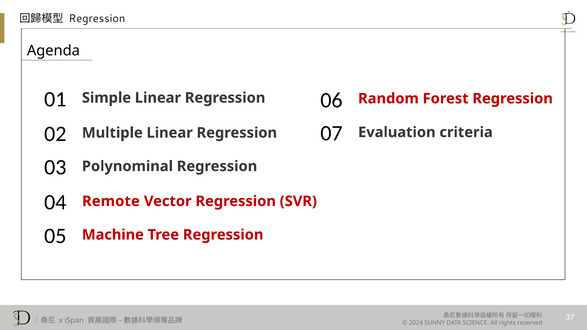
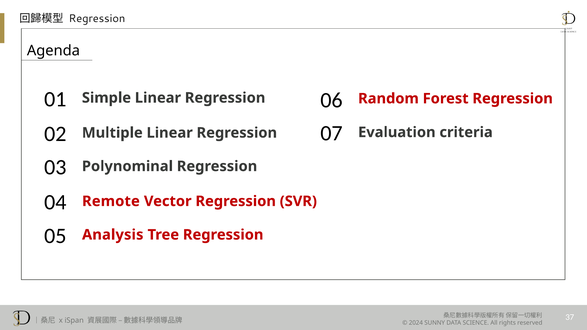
Machine: Machine -> Analysis (113, 235)
